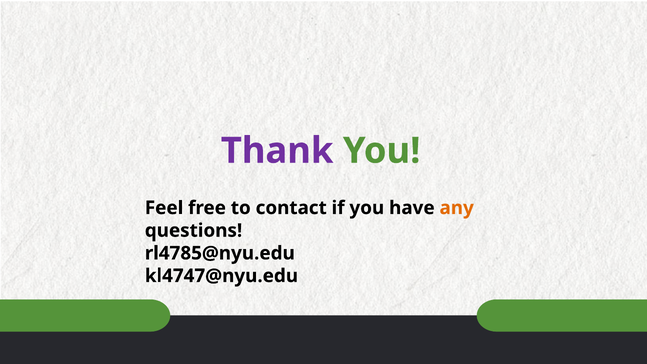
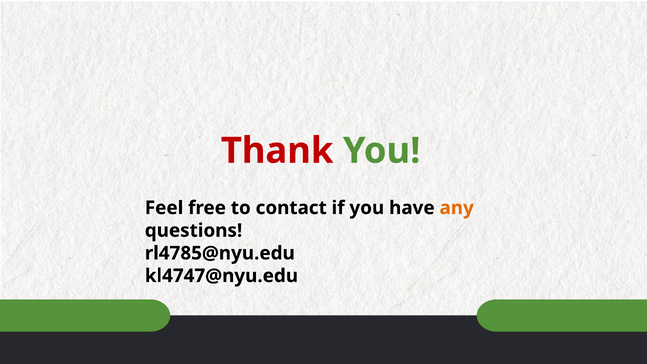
Thank colour: purple -> red (277, 151)
